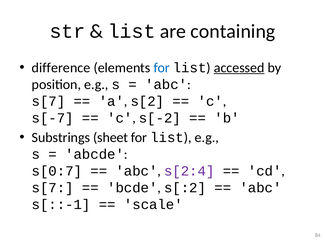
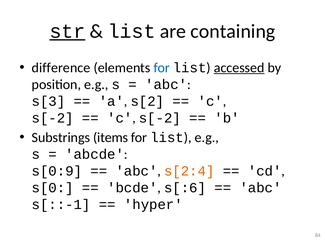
str underline: none -> present (67, 31)
s[7: s[7 -> s[3 (48, 101)
s[-7: s[-7 -> s[-2 (53, 118)
sheet: sheet -> items (111, 138)
s[0:7: s[0:7 -> s[0:9 (57, 172)
s[2:4 colour: purple -> orange (189, 172)
s[7: s[7 -> s[0 (53, 188)
s[:2: s[:2 -> s[:6 (185, 188)
scale: scale -> hyper (153, 205)
